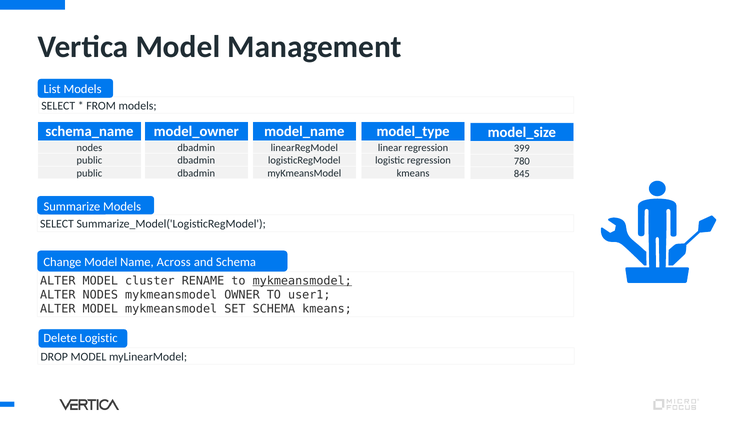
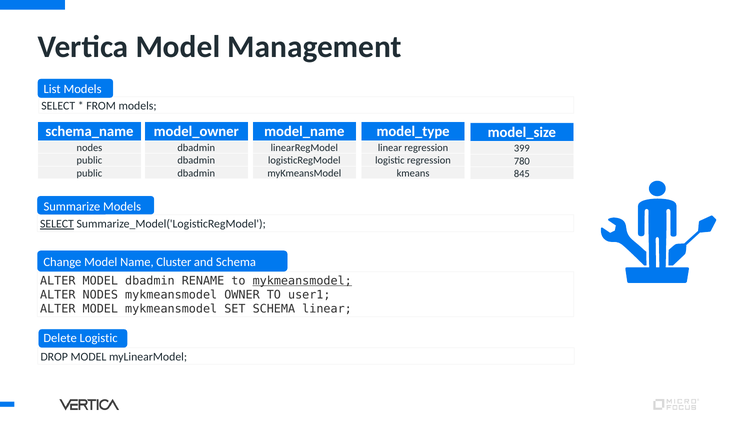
SELECT underline: none -> present (57, 224)
Across: Across -> Cluster (174, 262)
MODEL cluster: cluster -> dbadmin (150, 281)
SCHEMA kmeans: kmeans -> linear (327, 309)
